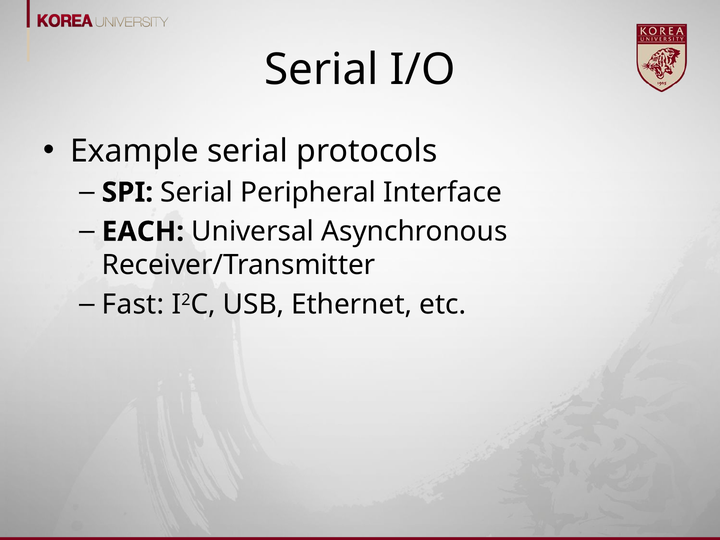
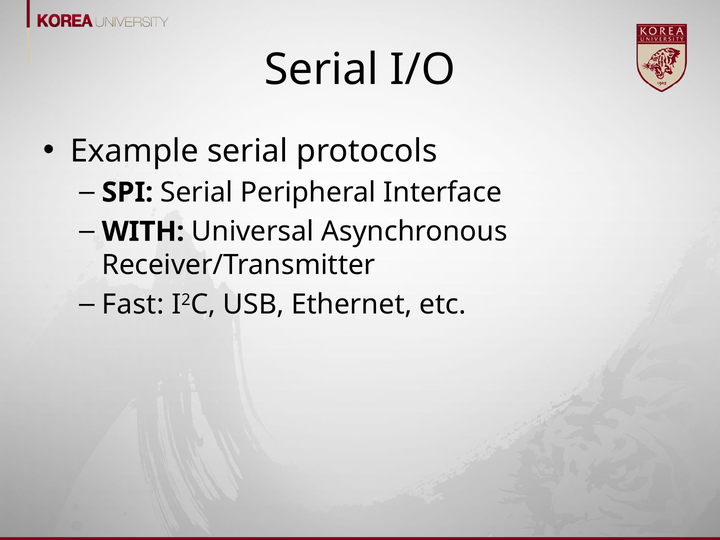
EACH: EACH -> WITH (143, 232)
